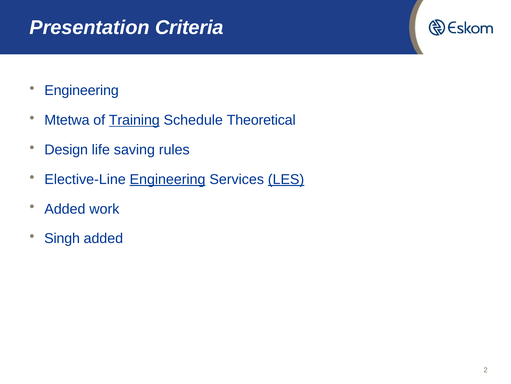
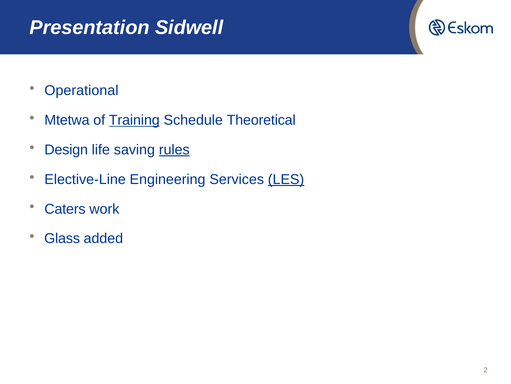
Criteria: Criteria -> Sidwell (189, 27)
Engineering: Engineering -> Operational (81, 90)
rules underline: none -> present (174, 149)
Engineering underline: present -> none (168, 179)
Added: Added -> Caters (65, 209)
Singh: Singh -> Glass (62, 238)
